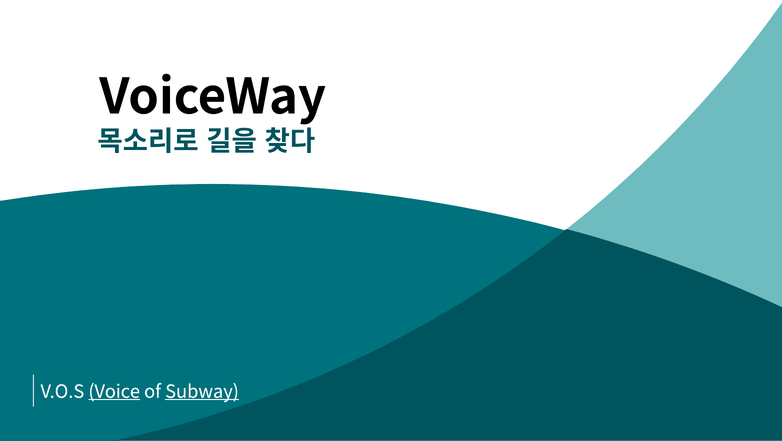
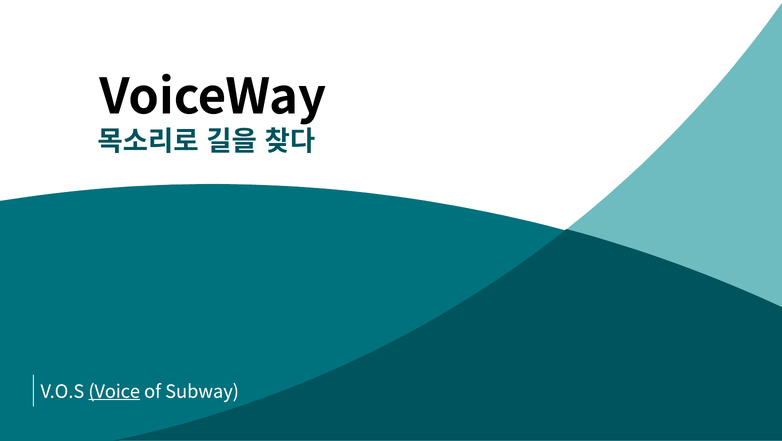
Subway underline: present -> none (202, 391)
